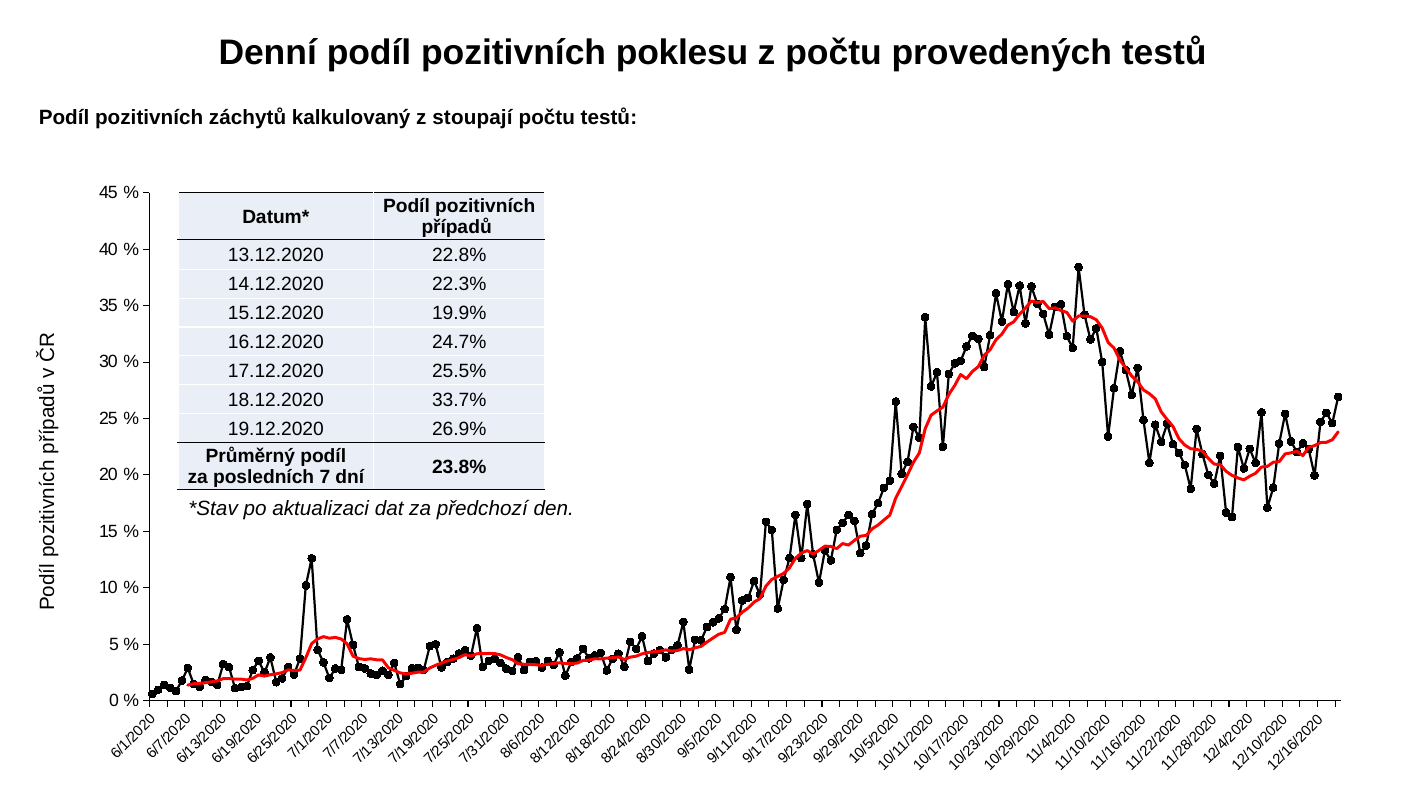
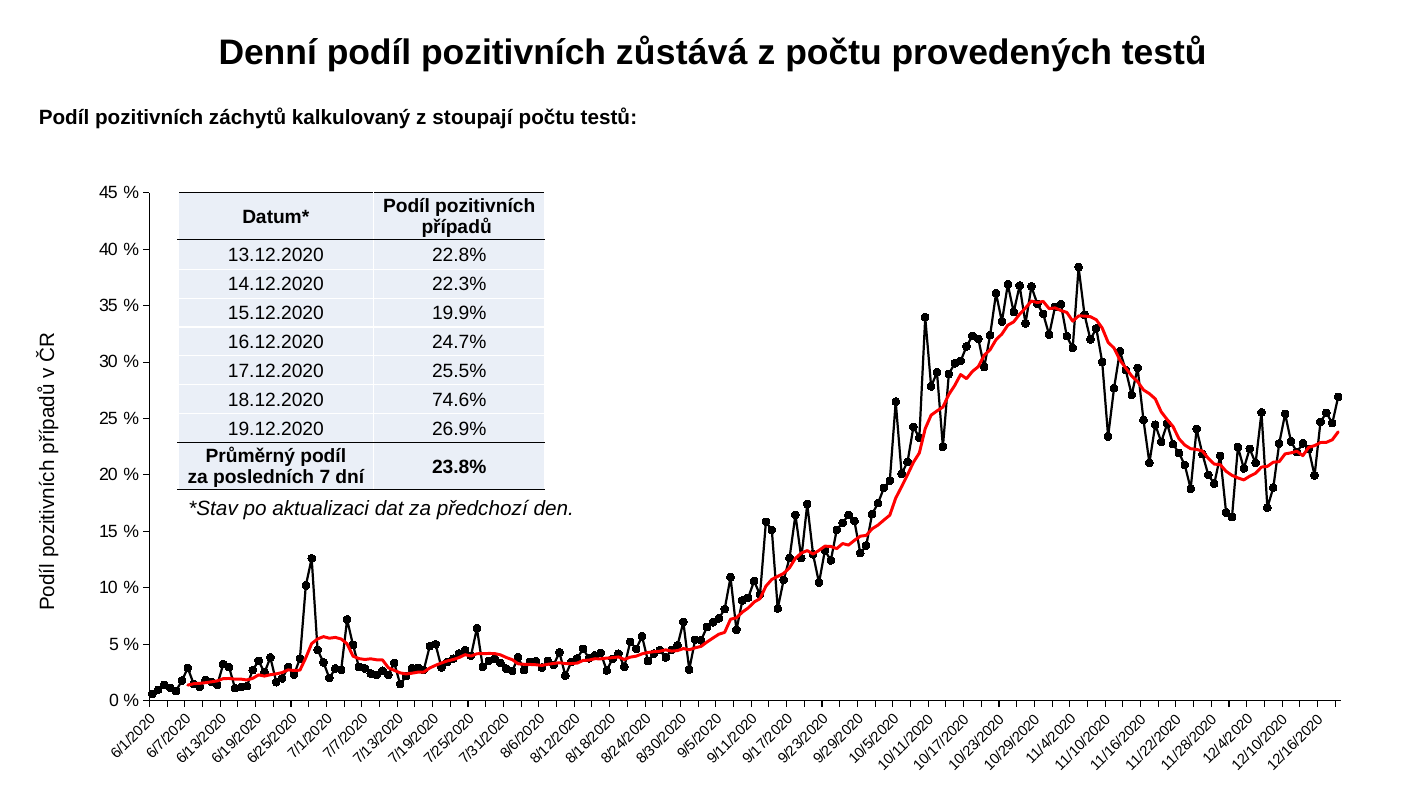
poklesu: poklesu -> zůstává (682, 52)
33.7%: 33.7% -> 74.6% (459, 400)
